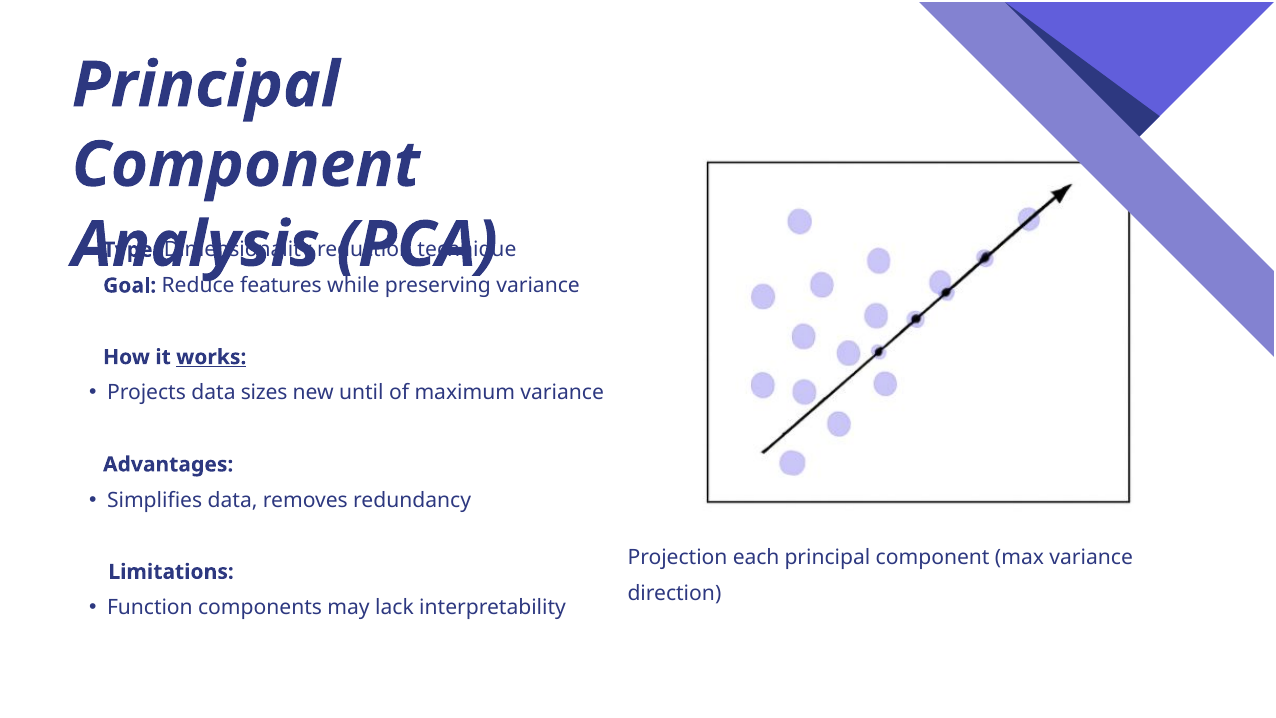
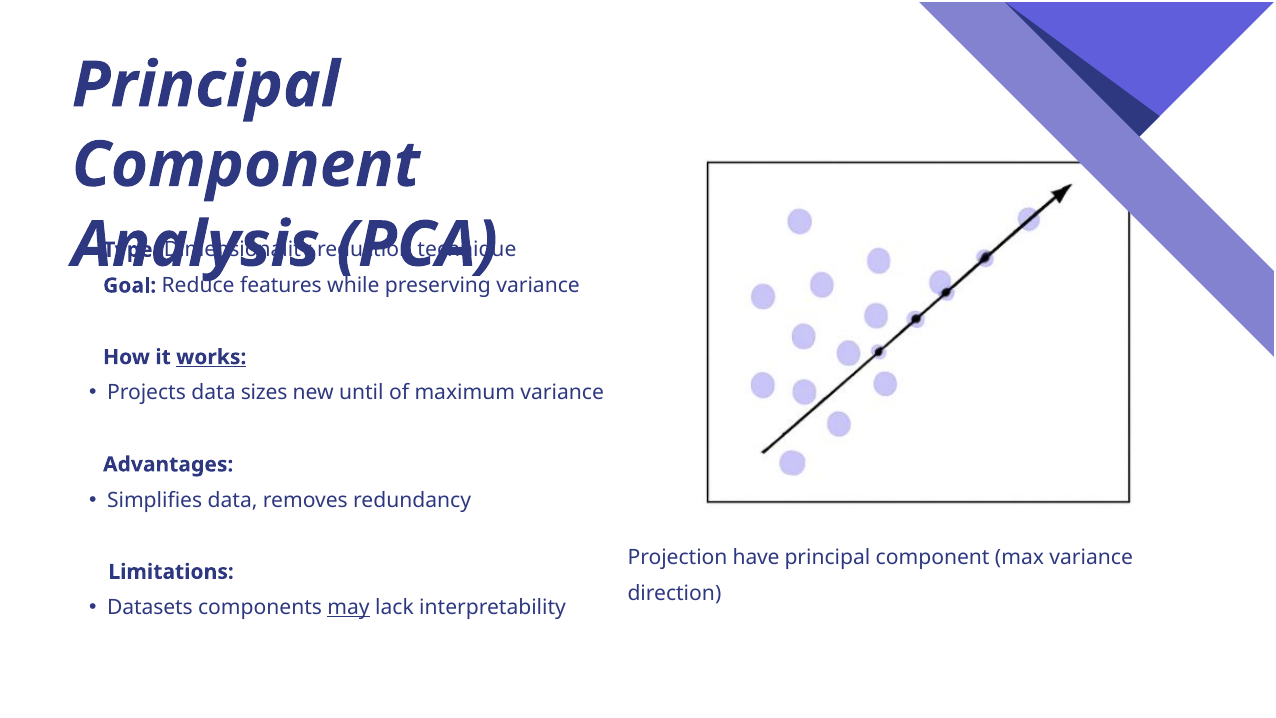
each: each -> have (756, 557)
Function: Function -> Datasets (150, 607)
may underline: none -> present (349, 607)
